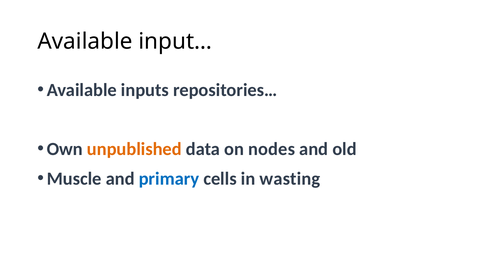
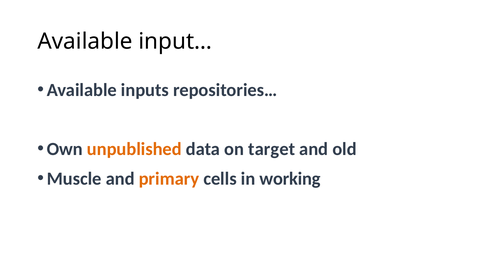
nodes: nodes -> target (272, 149)
primary colour: blue -> orange (169, 179)
wasting: wasting -> working (290, 179)
